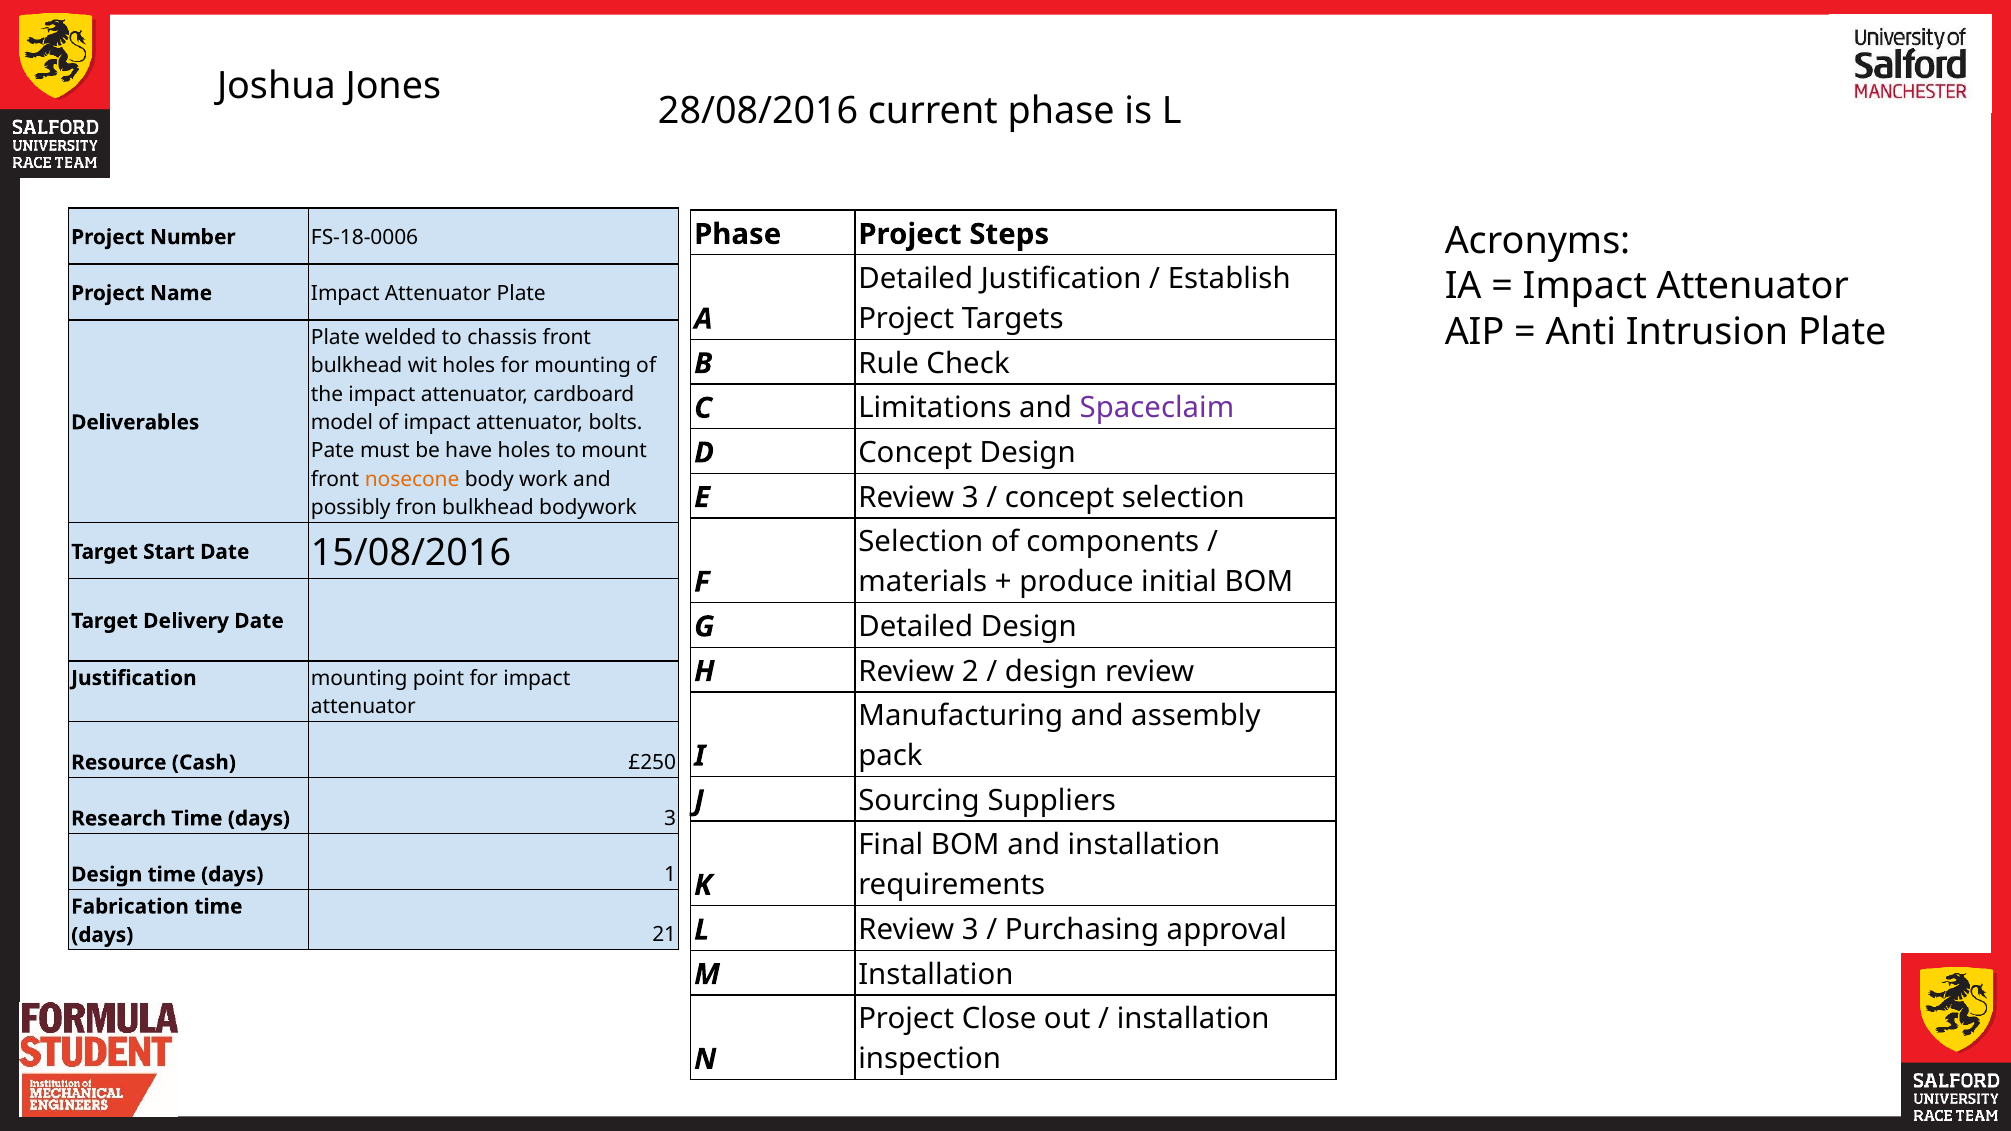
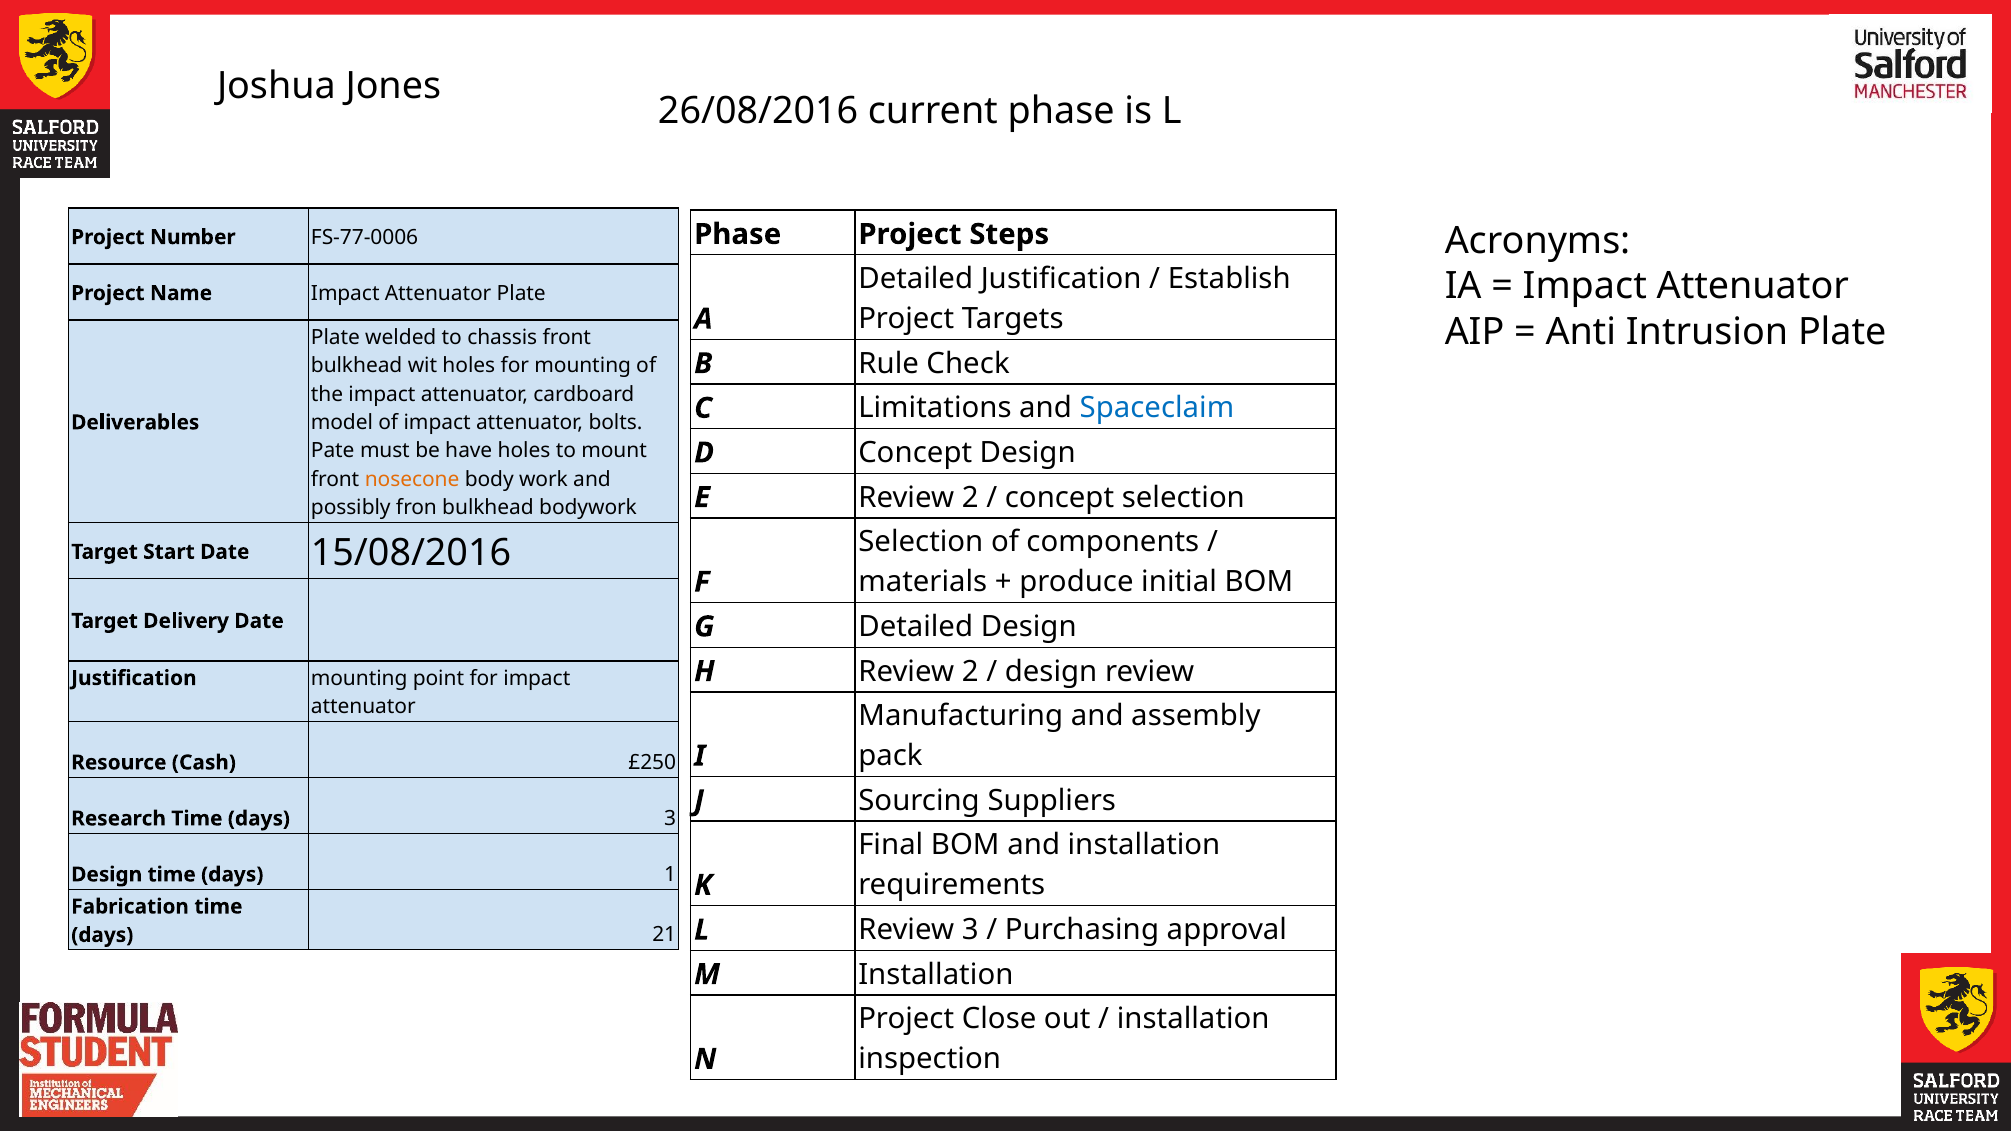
28/08/2016: 28/08/2016 -> 26/08/2016 (758, 111)
FS-18-0006: FS-18-0006 -> FS-77-0006 (365, 237)
Spaceclaim colour: purple -> blue (1157, 408)
E Review 3: 3 -> 2 (970, 498)
